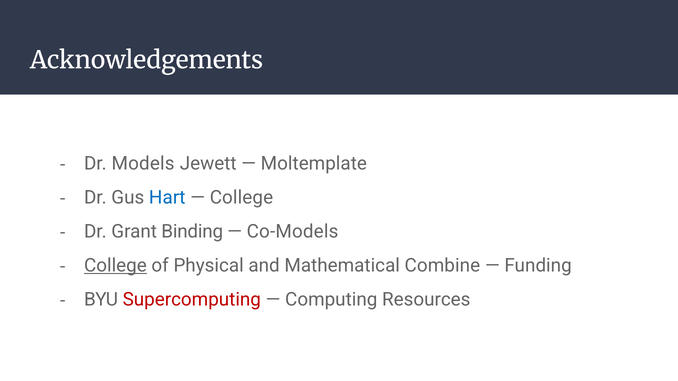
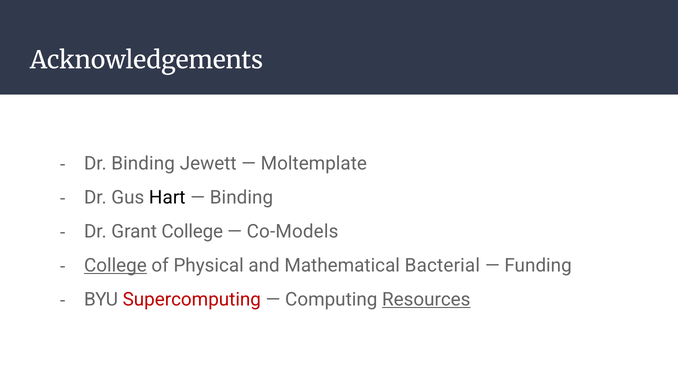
Dr Models: Models -> Binding (143, 164)
Hart colour: blue -> black (167, 198)
College: College -> Binding (241, 198)
Grant Binding: Binding -> College (192, 232)
Combine: Combine -> Bacterial (442, 266)
Resources underline: none -> present (426, 300)
